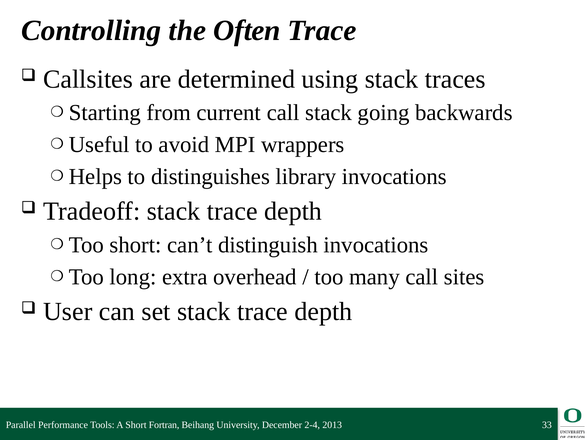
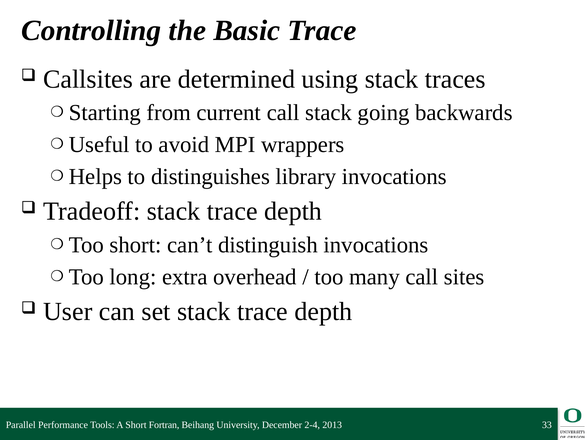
Often: Often -> Basic (247, 30)
